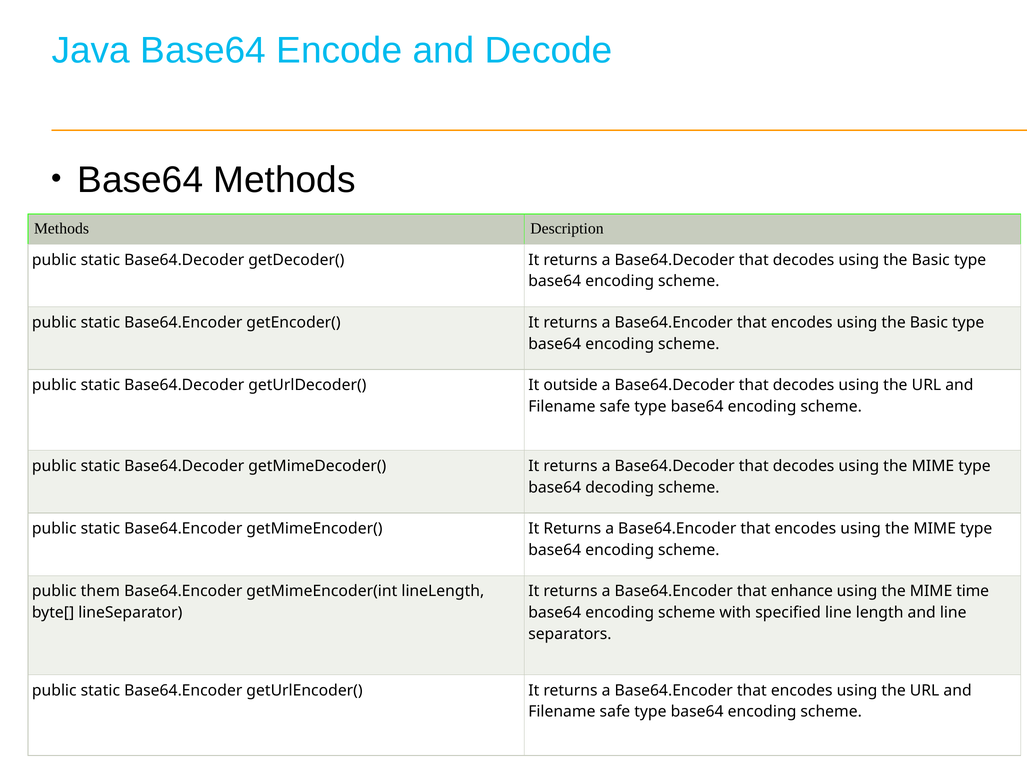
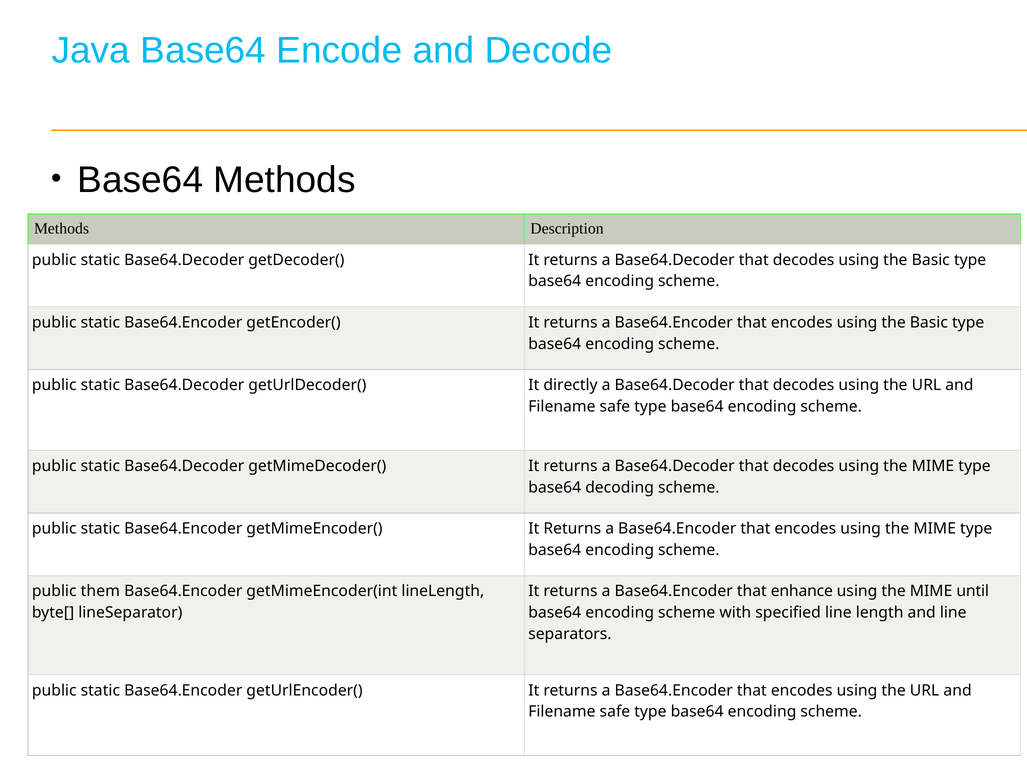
outside: outside -> directly (570, 385)
time: time -> until (973, 591)
